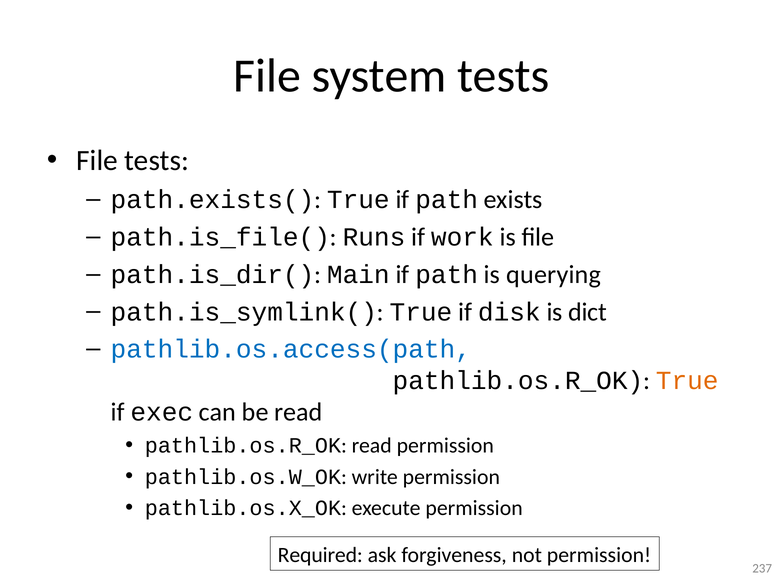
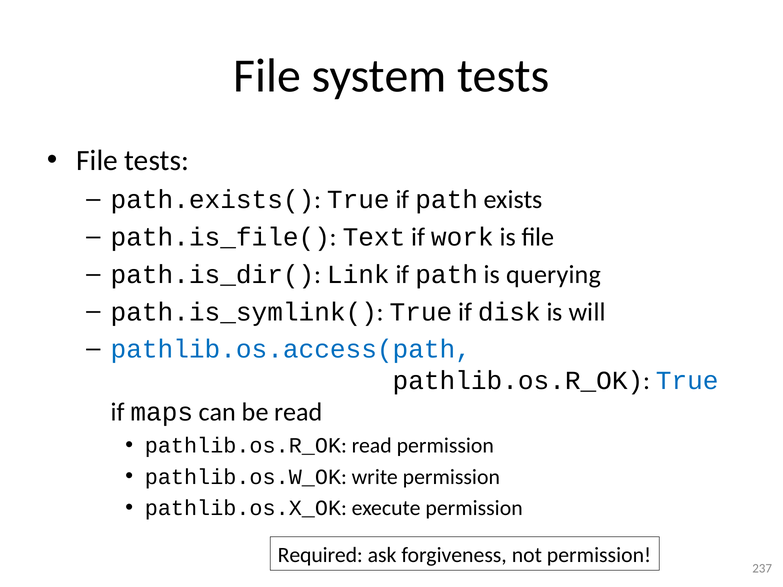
Runs: Runs -> Text (374, 237)
Main: Main -> Link (358, 275)
dict: dict -> will (587, 312)
True colour: orange -> blue (687, 381)
exec: exec -> maps (162, 412)
